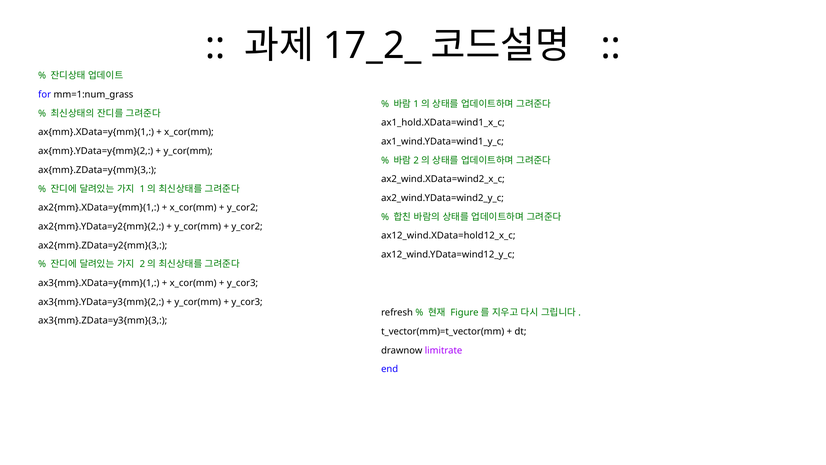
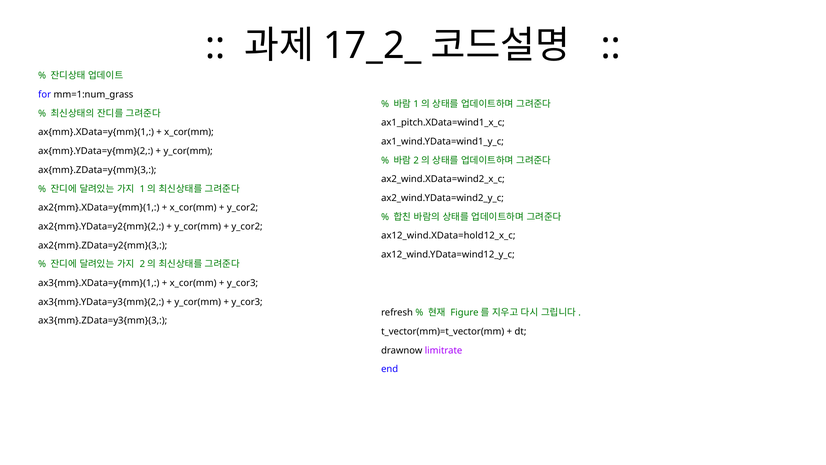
ax1_hold.XData=wind1_x_c: ax1_hold.XData=wind1_x_c -> ax1_pitch.XData=wind1_x_c (443, 123)
